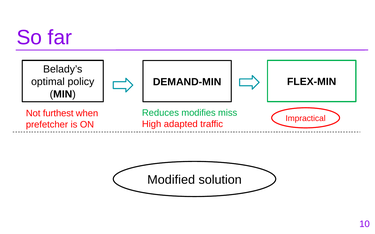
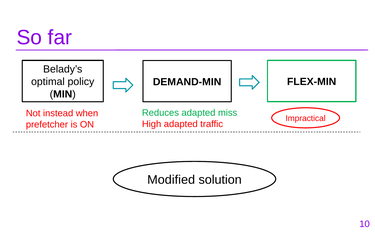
Reduces modifies: modifies -> adapted (198, 113)
furthest: furthest -> instead (58, 113)
